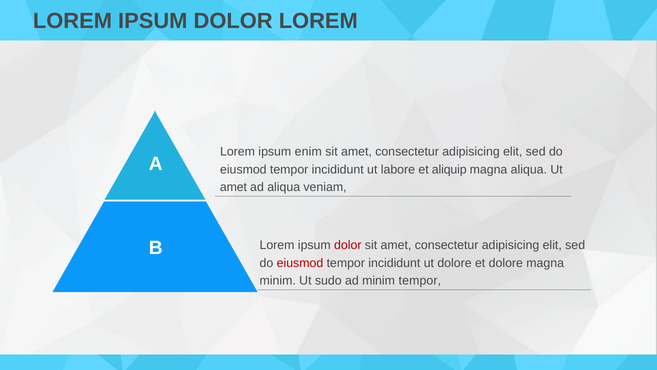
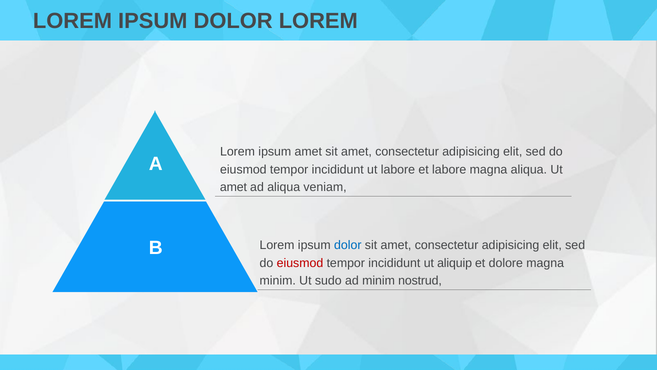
ipsum enim: enim -> amet (308, 152)
et aliquip: aliquip -> labore (449, 169)
dolor colour: red -> blue (348, 245)
ut dolore: dolore -> aliquip (455, 263)
minim tempor: tempor -> nostrud (420, 281)
